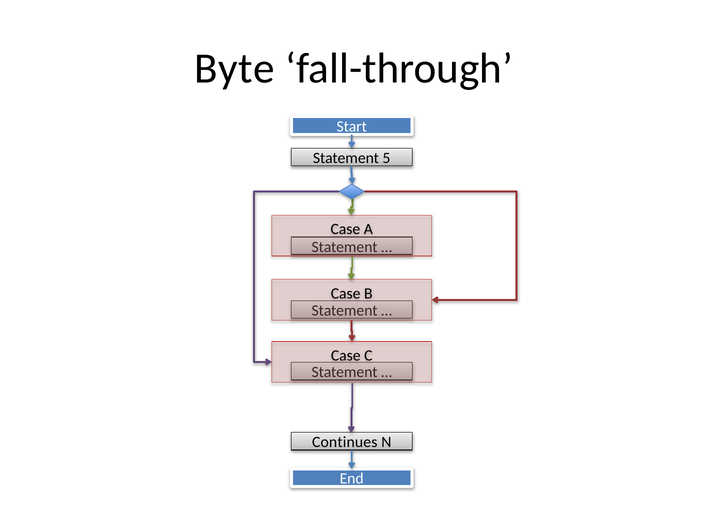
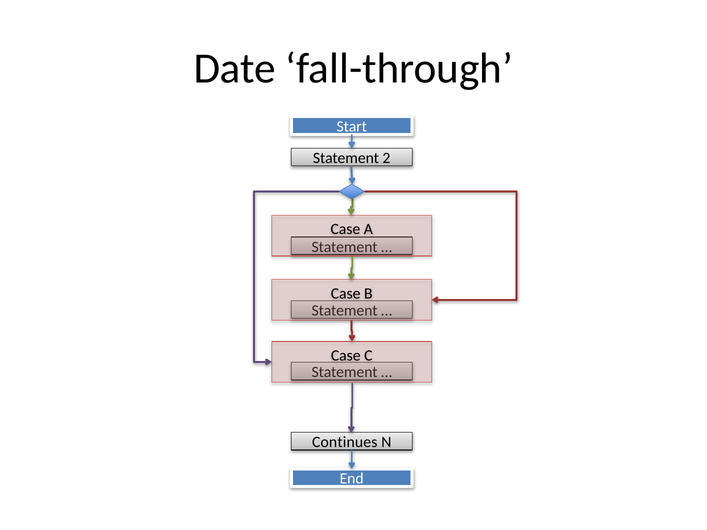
Byte: Byte -> Date (235, 68)
5: 5 -> 2 (386, 158)
